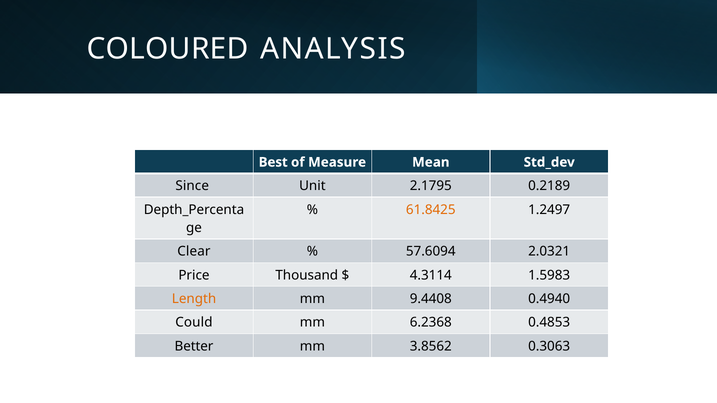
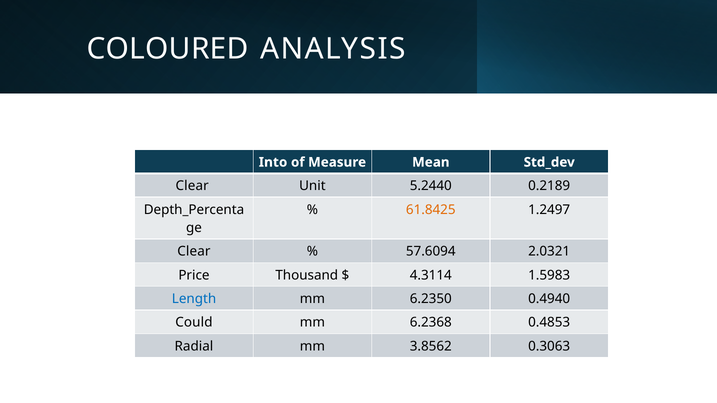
Best: Best -> Into (273, 162)
Since: Since -> Clear (192, 186)
2.1795: 2.1795 -> 5.2440 (431, 186)
Length colour: orange -> blue (194, 299)
9.4408: 9.4408 -> 6.2350 (431, 299)
Better: Better -> Radial (194, 346)
